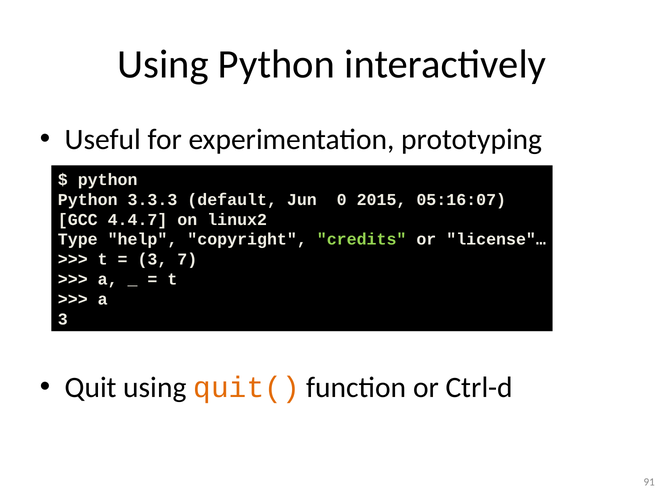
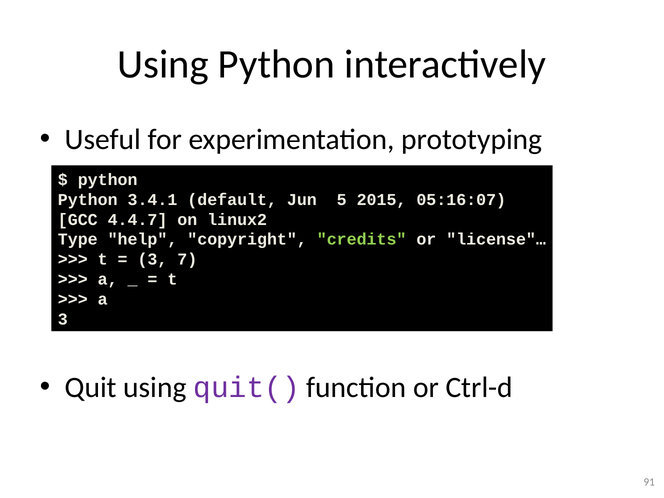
3.3.3: 3.3.3 -> 3.4.1 (152, 200)
0: 0 -> 5 (342, 200)
quit( colour: orange -> purple (247, 387)
